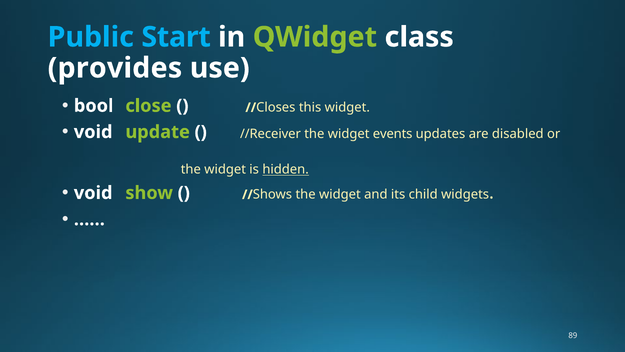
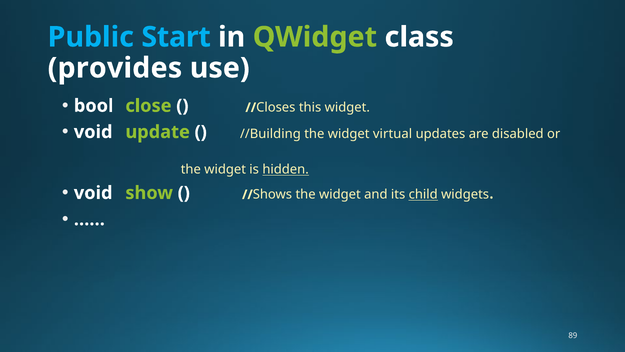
//Receiver: //Receiver -> //Building (270, 134)
events: events -> virtual (393, 134)
child underline: none -> present (423, 194)
